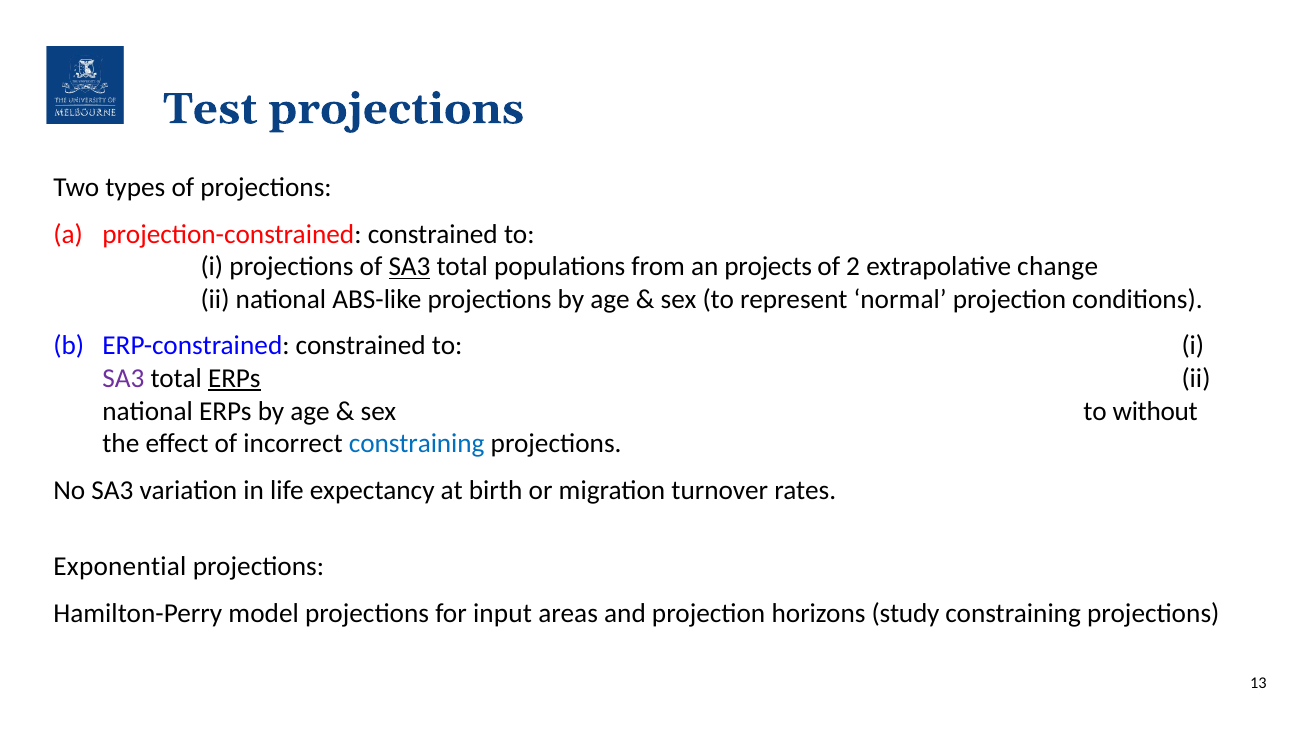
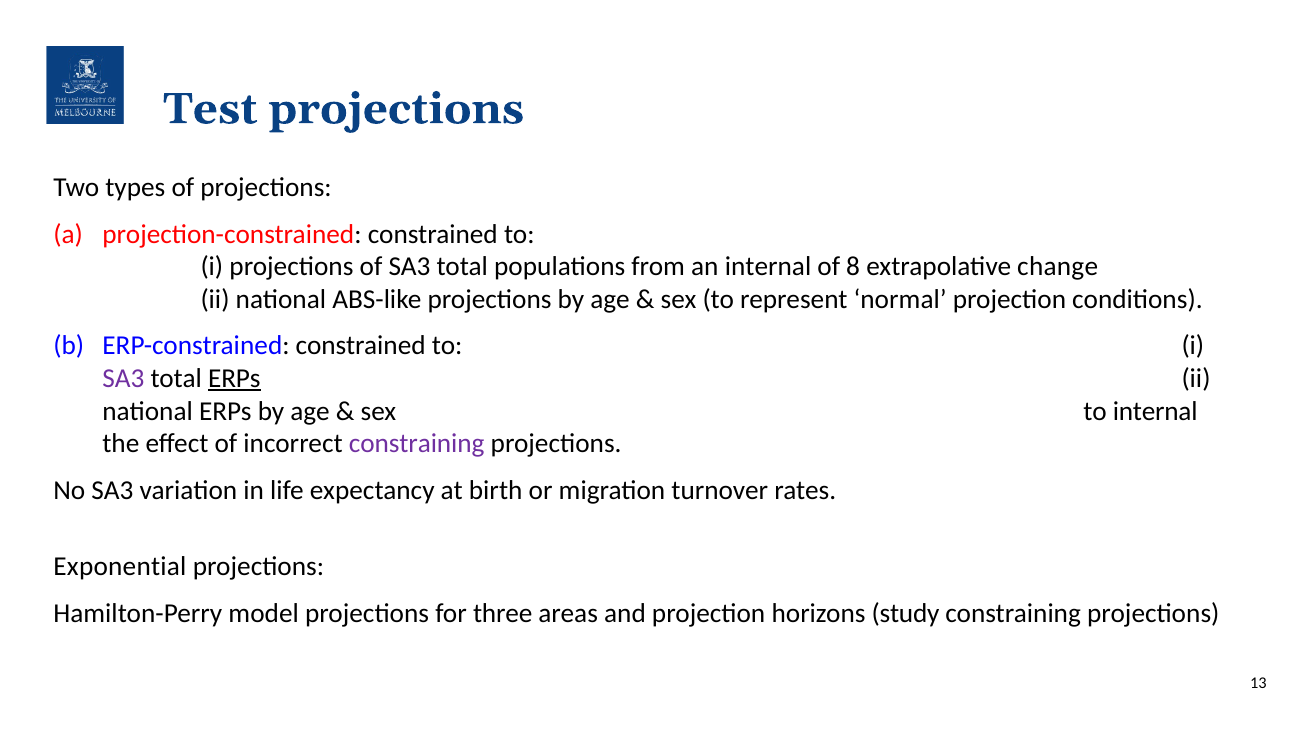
SA3 underline: present -> none (409, 267)
an projects: projects -> internal (768, 267)
2: 2 -> 8 (853, 267)
to without: without -> internal (1155, 411)
constraining colour: blue -> purple (417, 444)
input: input -> three (503, 613)
